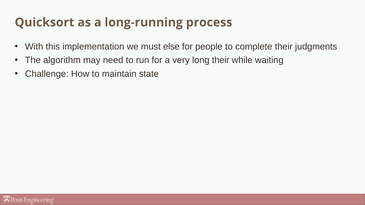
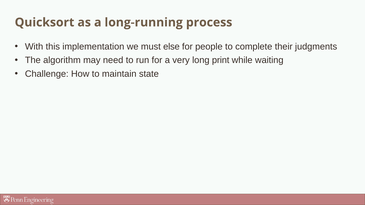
long their: their -> print (221, 60)
